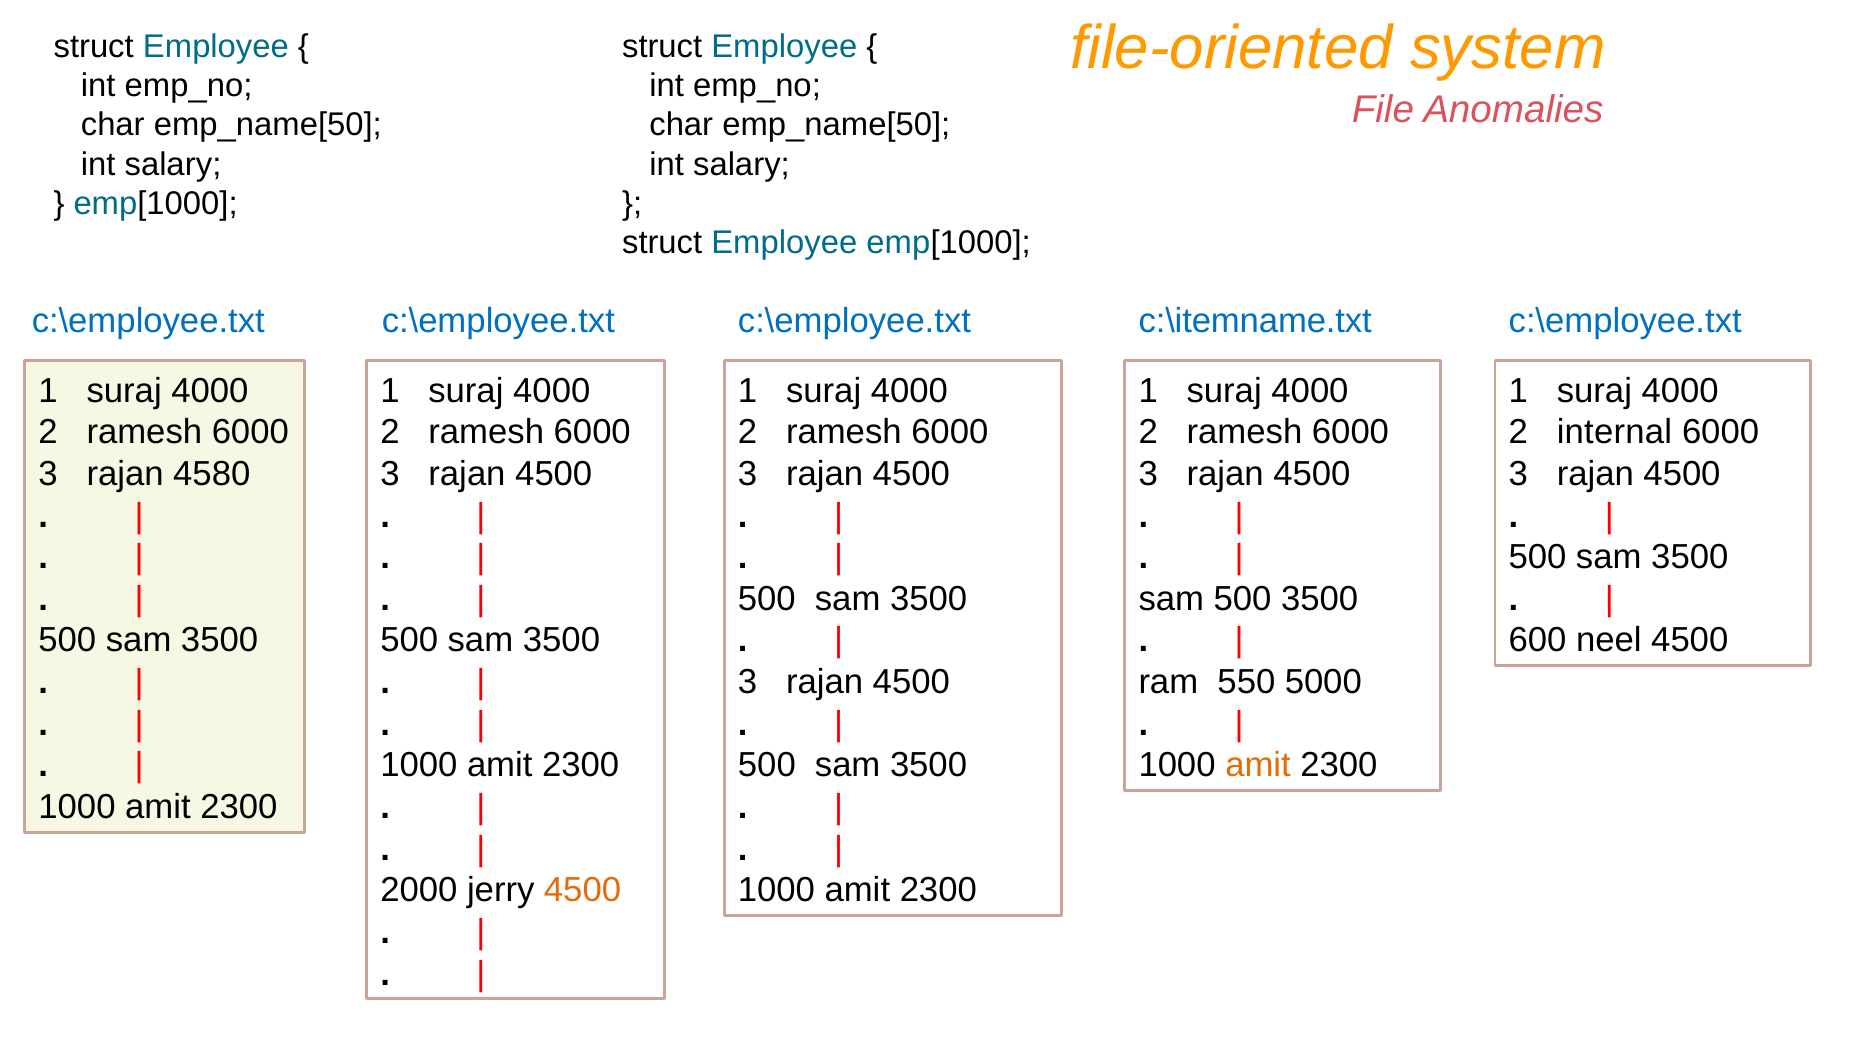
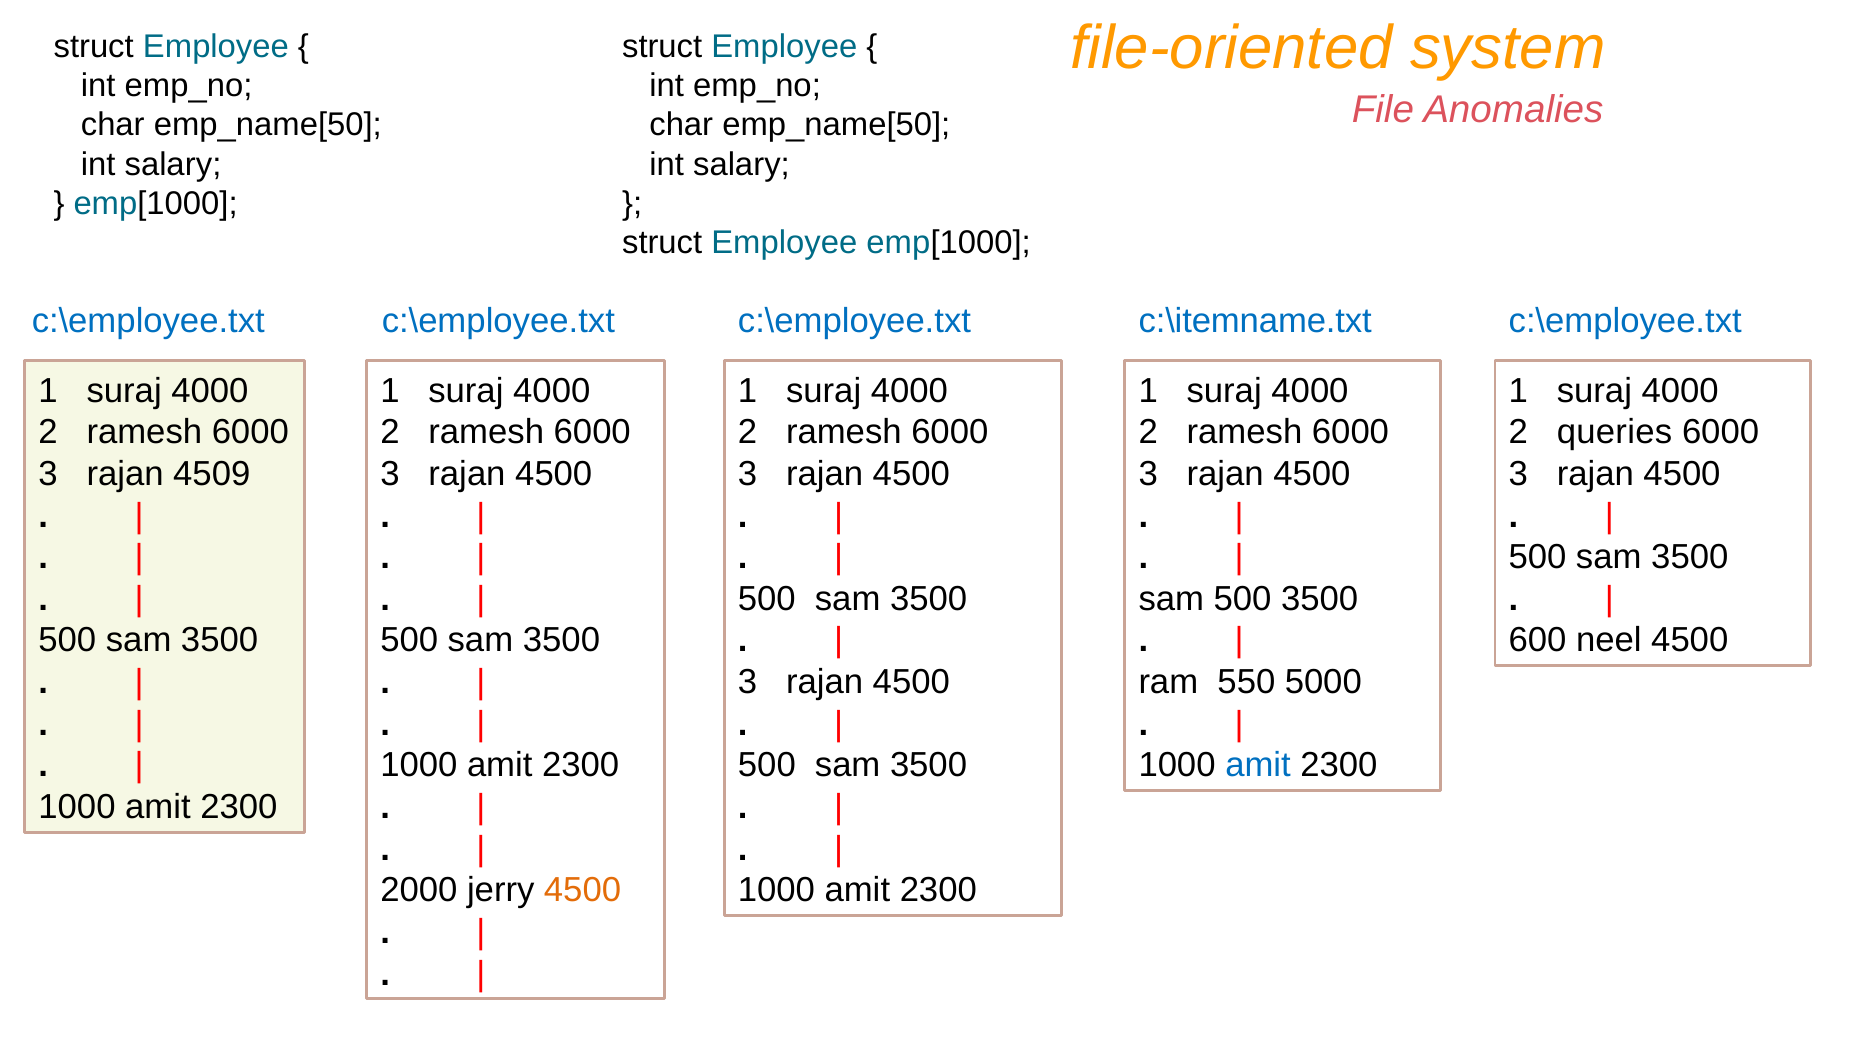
internal: internal -> queries (1614, 432)
4580: 4580 -> 4509 (212, 474)
amit colour: orange -> blue (1258, 766)
